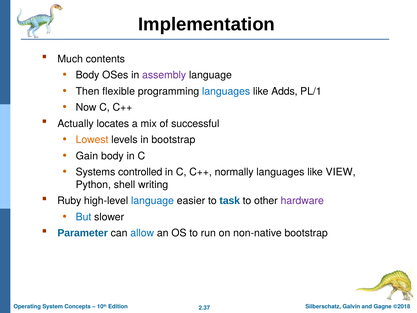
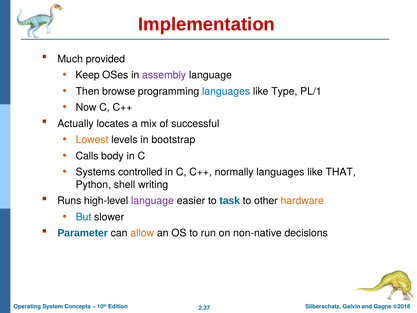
Implementation colour: black -> red (207, 24)
contents: contents -> provided (105, 59)
Body: Body -> Keep (88, 75)
flexible: flexible -> browse (119, 91)
Adds: Adds -> Type (284, 91)
Gain: Gain -> Calls (87, 156)
VIEW: VIEW -> THAT (341, 172)
Ruby: Ruby -> Runs (69, 201)
language colour: blue -> purple (152, 201)
hardware colour: purple -> orange (302, 201)
allow colour: blue -> orange (142, 233)
non-native bootstrap: bootstrap -> decisions (306, 233)
